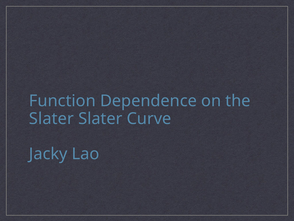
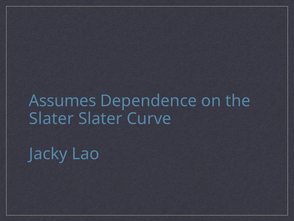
Function: Function -> Assumes (62, 101)
